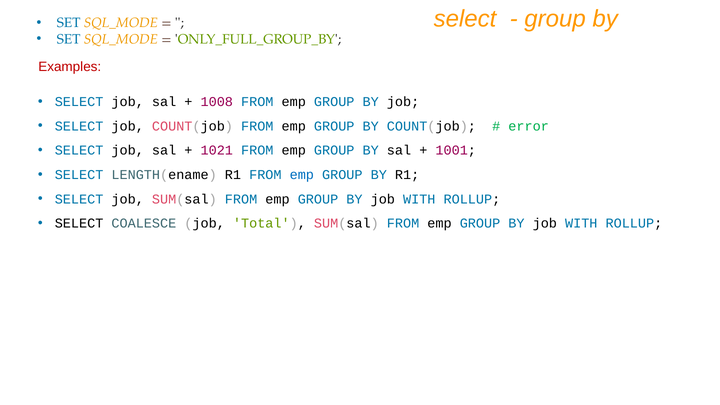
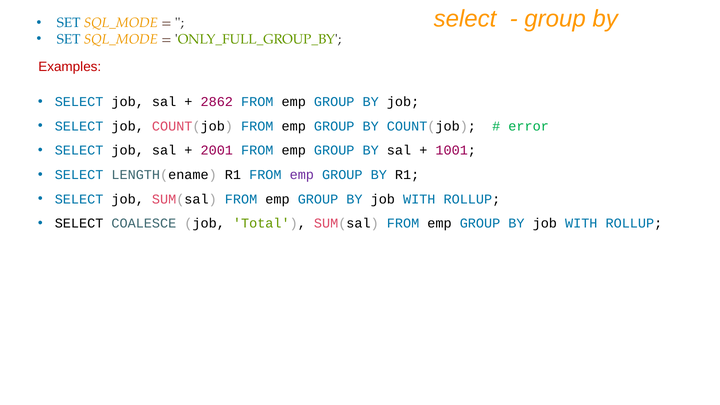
1008: 1008 -> 2862 (217, 102)
1021: 1021 -> 2001 (217, 151)
emp colour: blue -> purple (302, 175)
